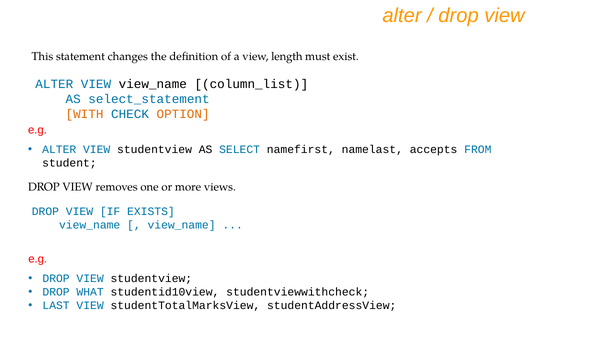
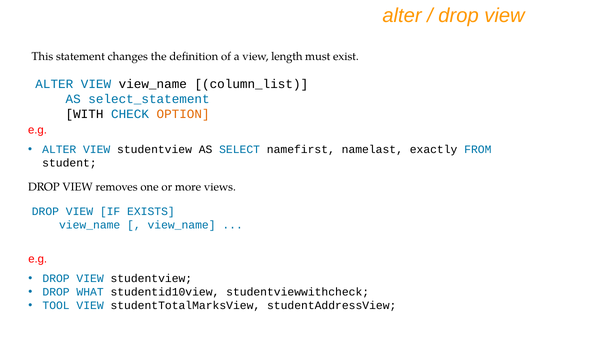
WITH colour: orange -> black (85, 114)
accepts: accepts -> exactly (434, 150)
LAST: LAST -> TOOL (56, 306)
